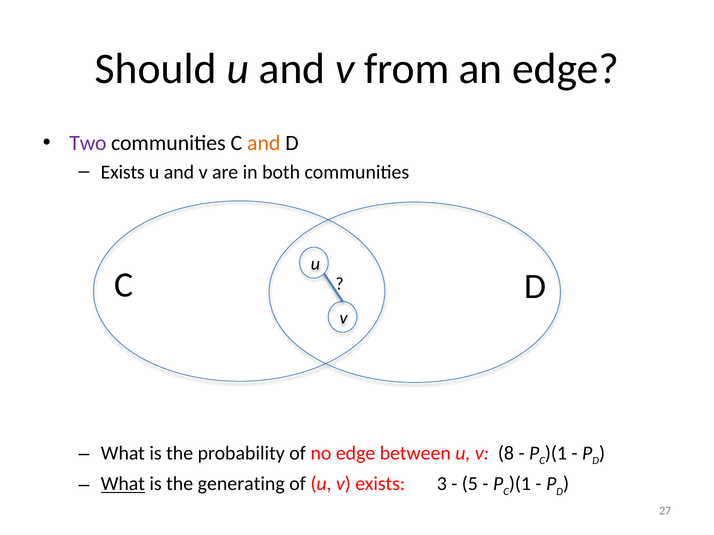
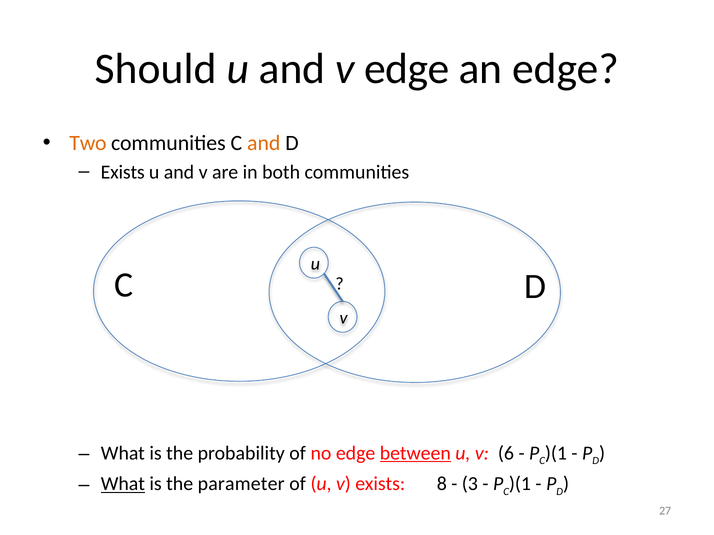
v from: from -> edge (407, 69)
Two colour: purple -> orange (88, 143)
between underline: none -> present (415, 453)
8: 8 -> 6 (506, 453)
generating: generating -> parameter (241, 484)
3: 3 -> 8 (442, 484)
5: 5 -> 3 (470, 484)
